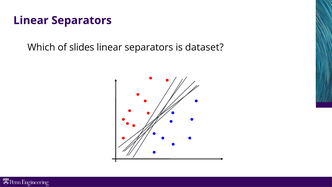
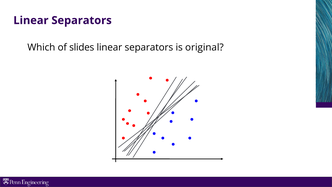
dataset: dataset -> original (204, 47)
